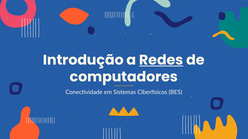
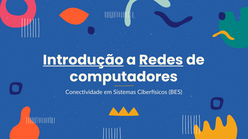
Introdução underline: none -> present (83, 60)
